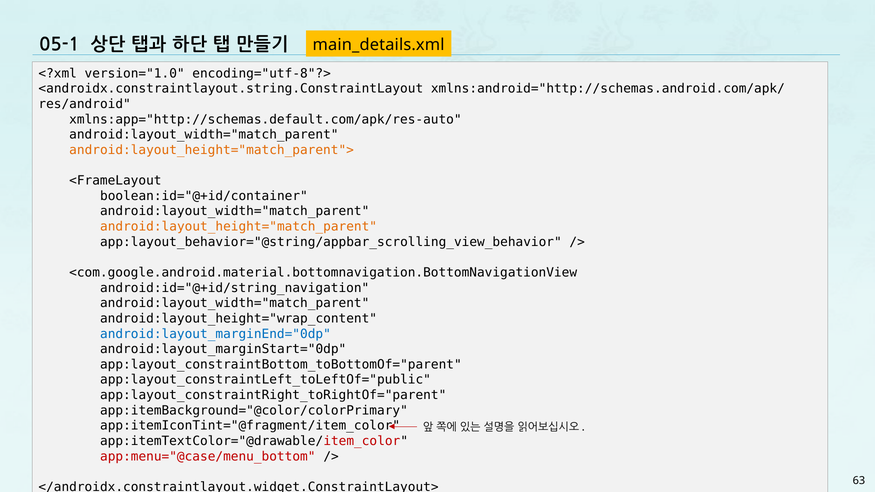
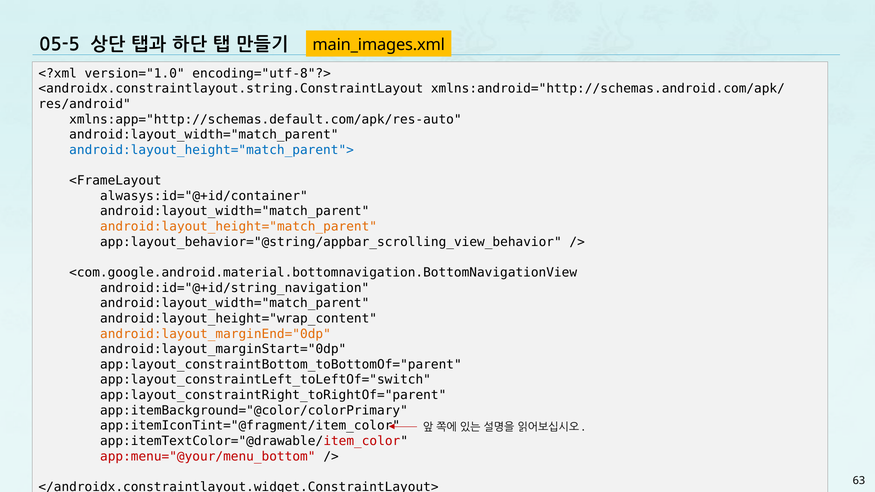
05-1: 05-1 -> 05-5 (59, 45)
main_details.xml: main_details.xml -> main_images.xml (379, 45)
android:layout_height="match_parent"> colour: orange -> blue (212, 150)
boolean:id="@+id/container: boolean:id="@+id/container -> alwasys:id="@+id/container (204, 196)
android:layout_marginEnd="0dp colour: blue -> orange (215, 334)
app:layout_constraintLeft_toLeftOf="public: app:layout_constraintLeft_toLeftOf="public -> app:layout_constraintLeft_toLeftOf="switch (265, 380)
app:menu="@case/menu_bottom: app:menu="@case/menu_bottom -> app:menu="@your/menu_bottom (208, 457)
